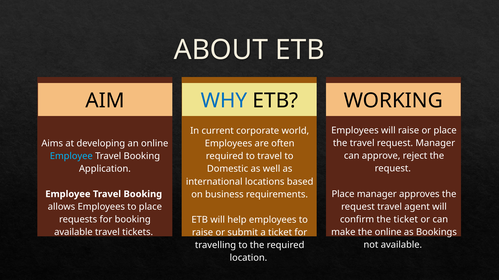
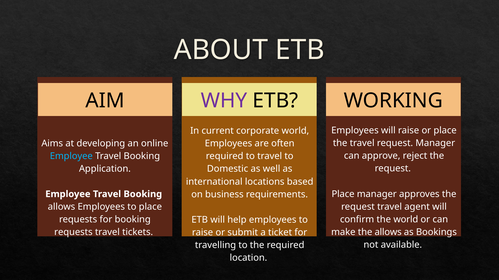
WHY colour: blue -> purple (224, 101)
the ticket: ticket -> world (406, 220)
the online: online -> allows (388, 233)
available: available -> requests (73, 233)
